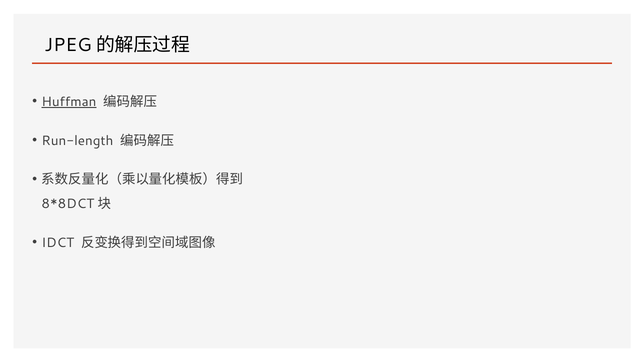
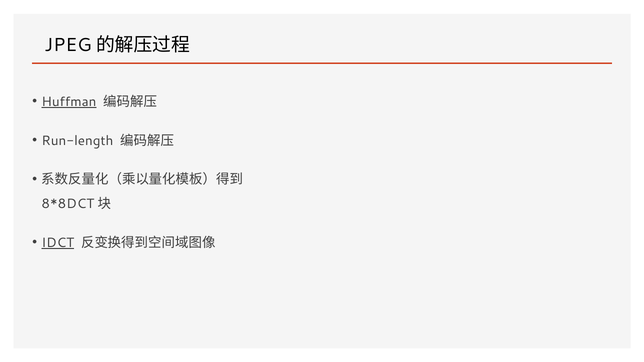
IDCT underline: none -> present (58, 243)
